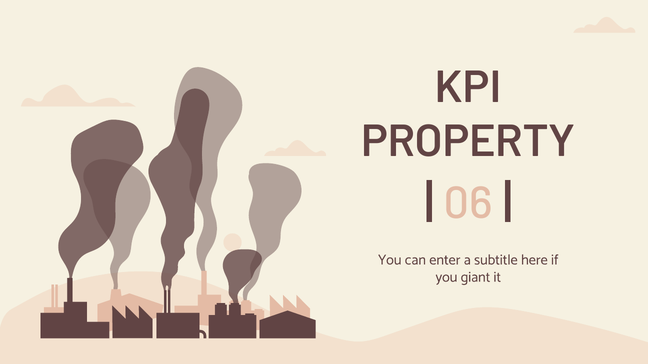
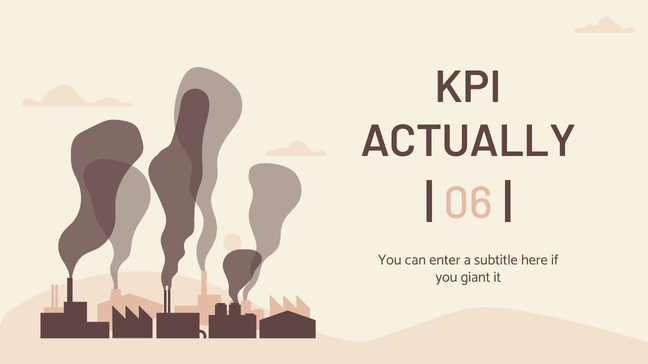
PROPERTY: PROPERTY -> ACTUALLY (468, 142)
